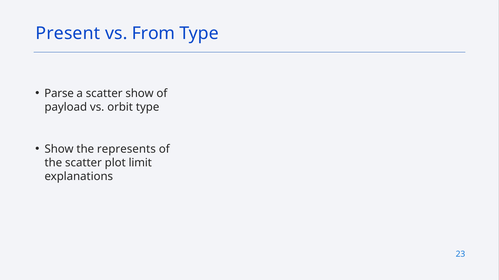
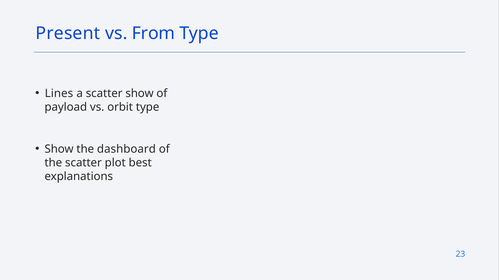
Parse: Parse -> Lines (59, 94)
represents: represents -> dashboard (126, 149)
limit: limit -> best (140, 163)
